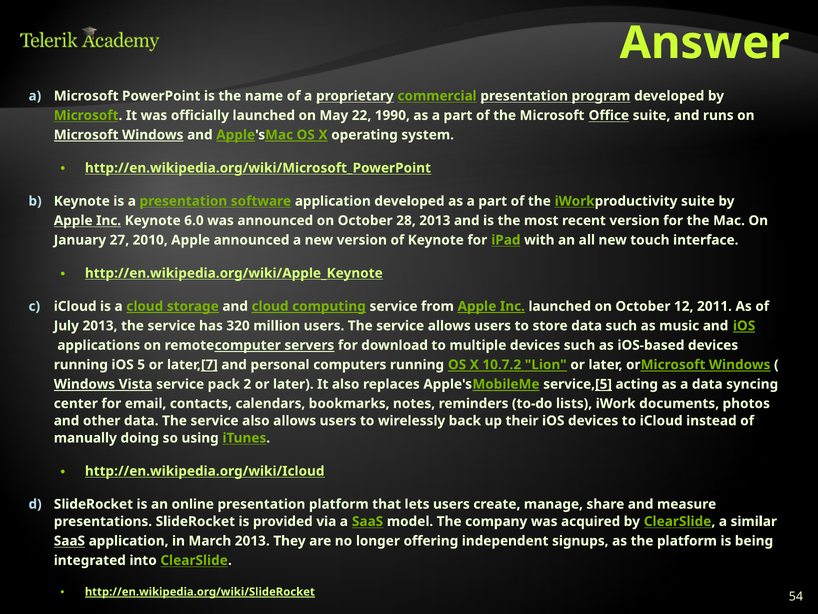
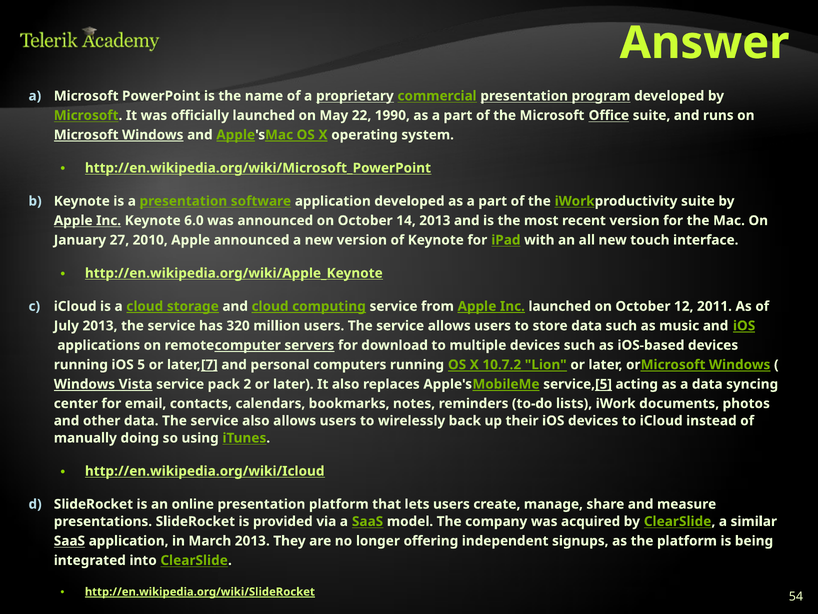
28: 28 -> 14 (406, 220)
